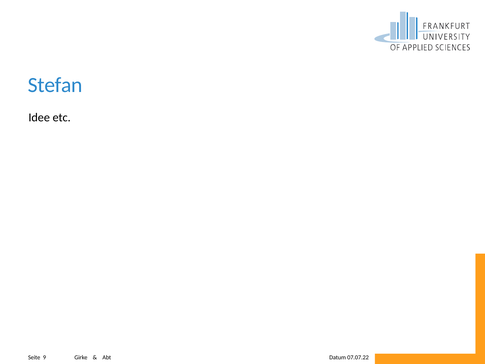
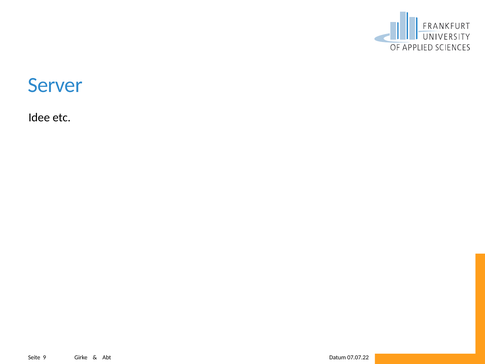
Stefan: Stefan -> Server (55, 85)
